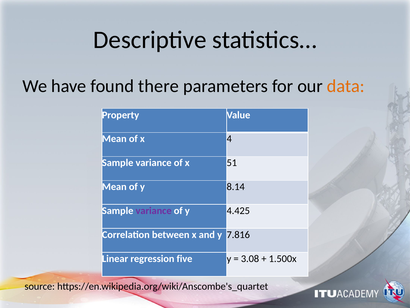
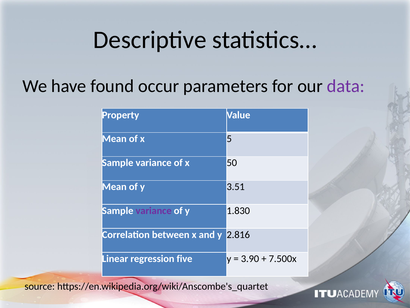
there: there -> occur (159, 86)
data colour: orange -> purple (346, 86)
4: 4 -> 5 (229, 139)
51: 51 -> 50 (232, 163)
8.14: 8.14 -> 3.51 (236, 187)
4.425: 4.425 -> 1.830 (238, 210)
7.816: 7.816 -> 2.816 (238, 234)
3.08: 3.08 -> 3.90 (250, 258)
1.500x: 1.500x -> 7.500x (283, 258)
